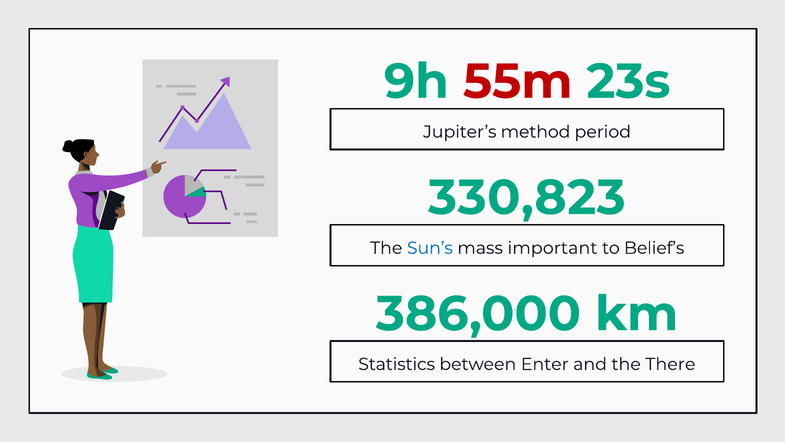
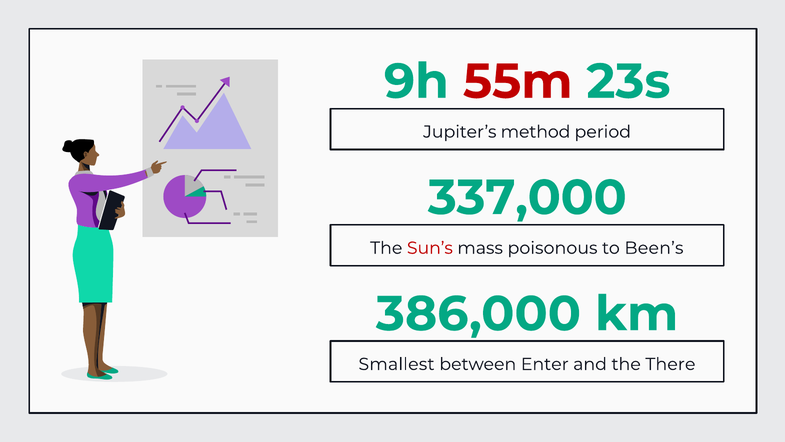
330,823: 330,823 -> 337,000 (527, 198)
Sun’s colour: blue -> red (430, 248)
important: important -> poisonous (553, 248)
Belief’s: Belief’s -> Been’s (654, 248)
Statistics: Statistics -> Smallest (396, 364)
